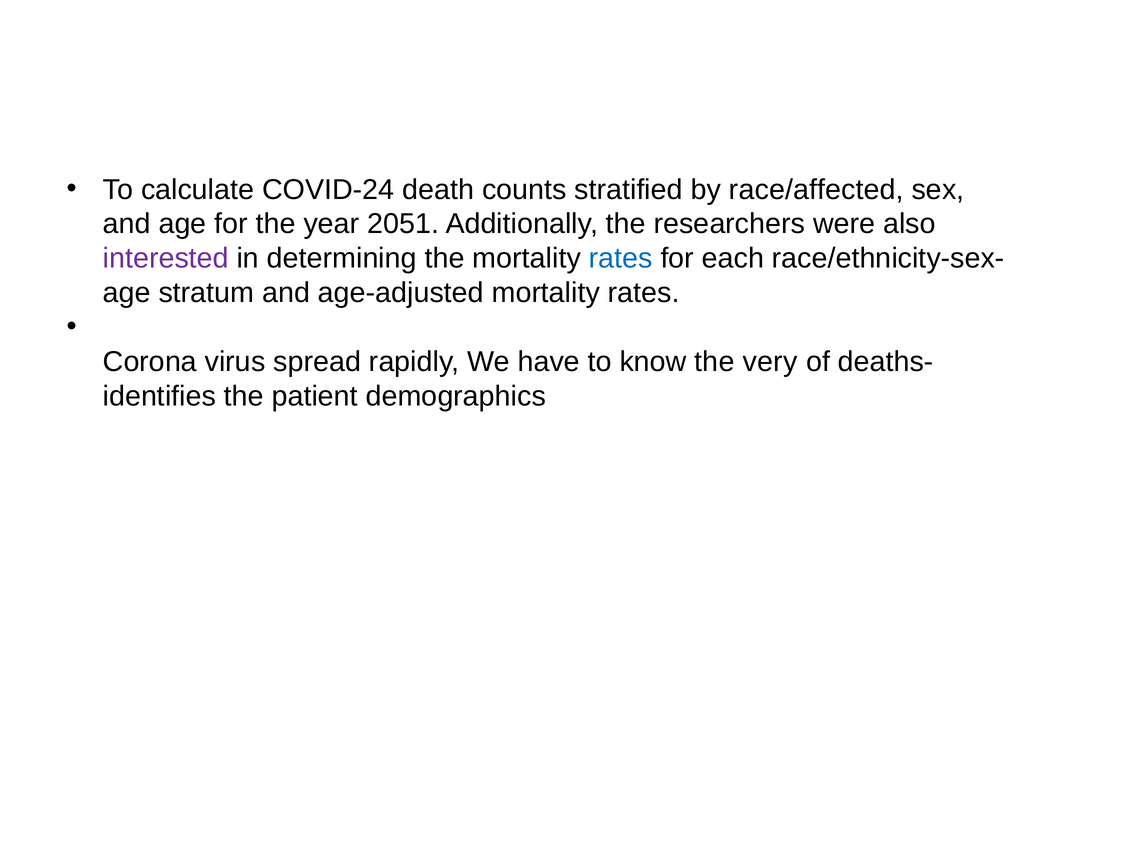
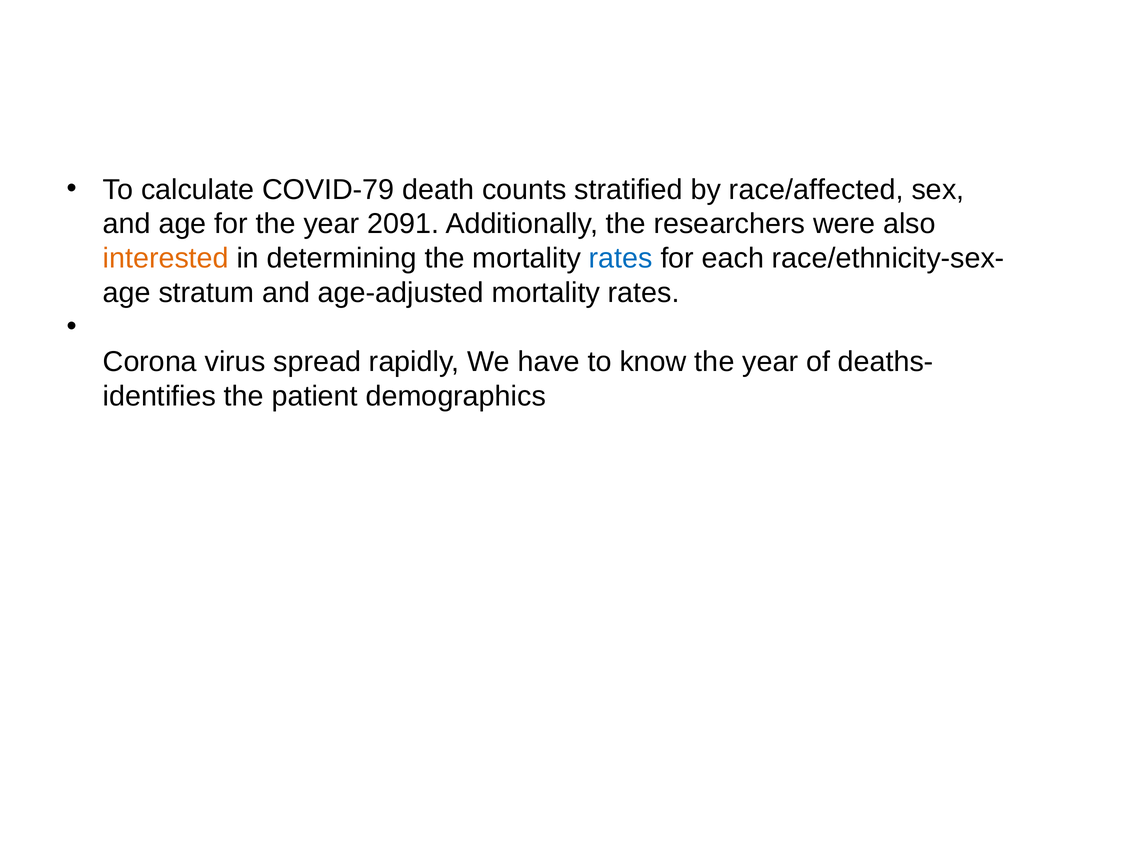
COVID-24: COVID-24 -> COVID-79 (328, 190)
2051: 2051 -> 2091 (403, 224)
interested colour: purple -> orange (166, 258)
know the very: very -> year (770, 362)
